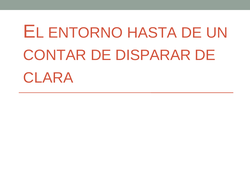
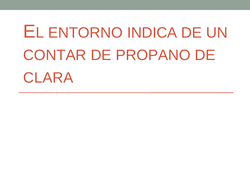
HASTA: HASTA -> INDICA (152, 33)
DISPARAR: DISPARAR -> PROPANO (153, 55)
